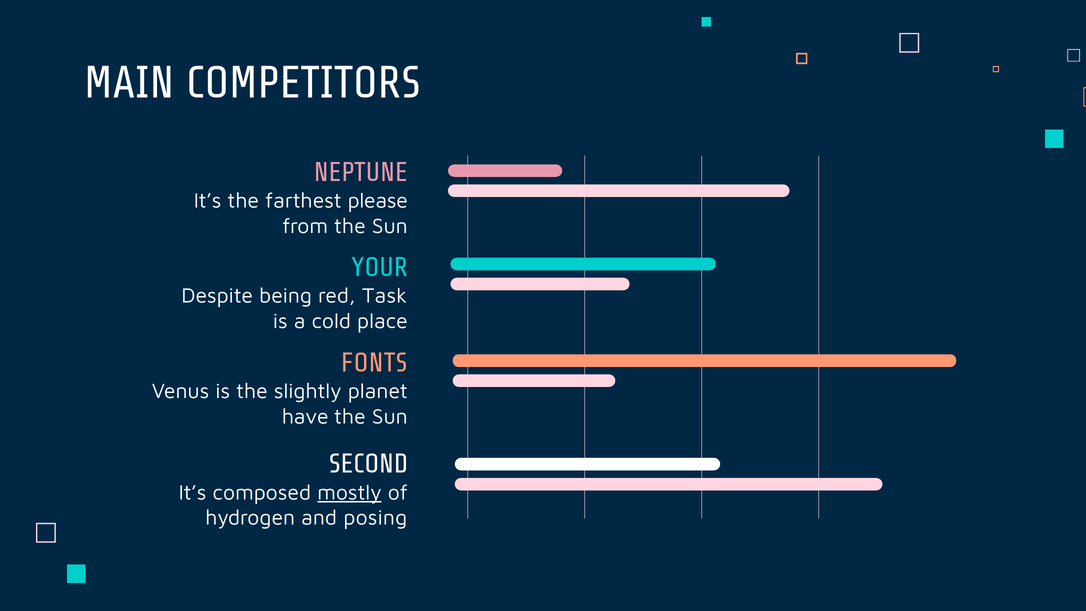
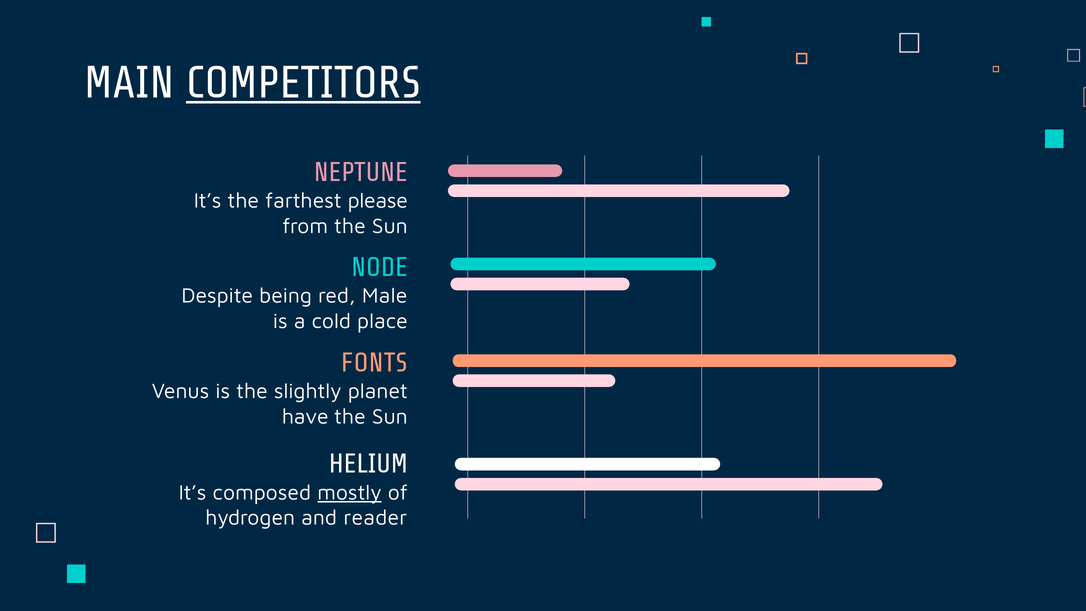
COMPETITORS underline: none -> present (304, 83)
YOUR: YOUR -> NODE (380, 267)
Task: Task -> Male (385, 296)
SECOND: SECOND -> HELIUM (368, 464)
posing: posing -> reader (375, 518)
